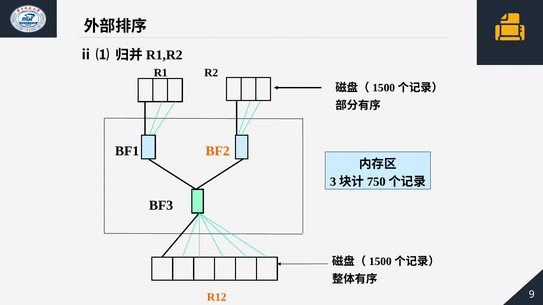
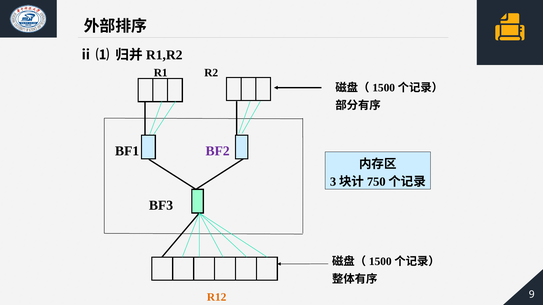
BF2 colour: orange -> purple (218, 151)
